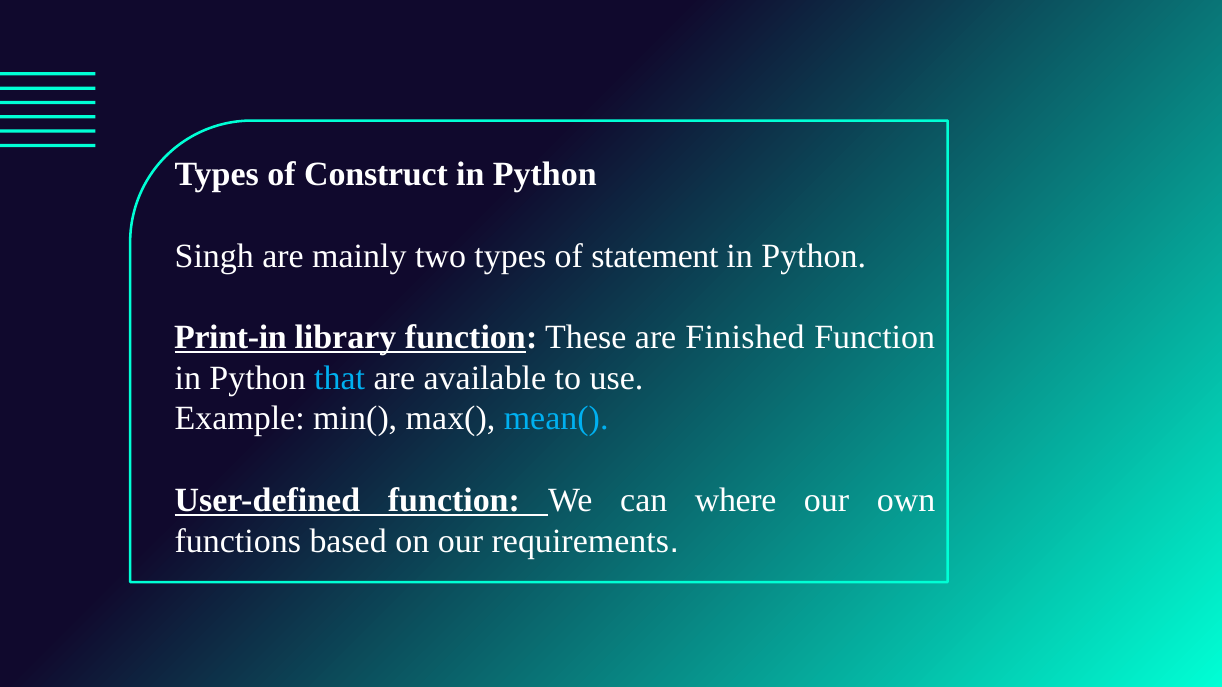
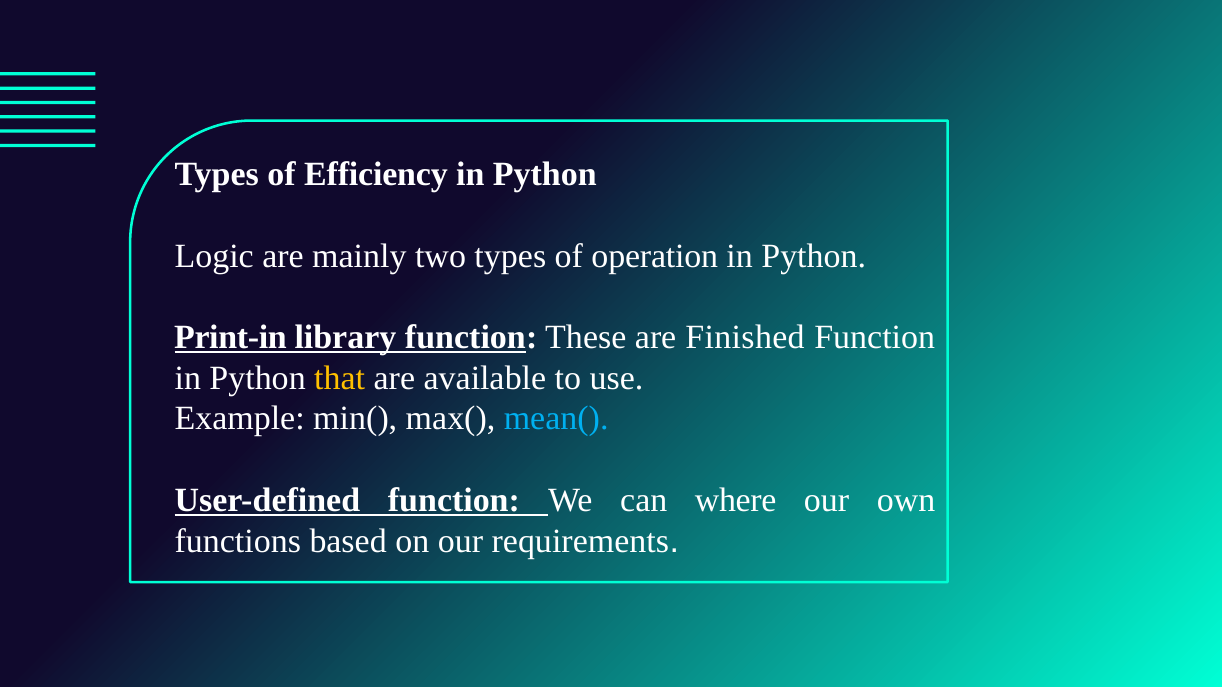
Construct: Construct -> Efficiency (376, 174)
Singh: Singh -> Logic (214, 256)
statement: statement -> operation (655, 256)
that colour: light blue -> yellow (340, 378)
